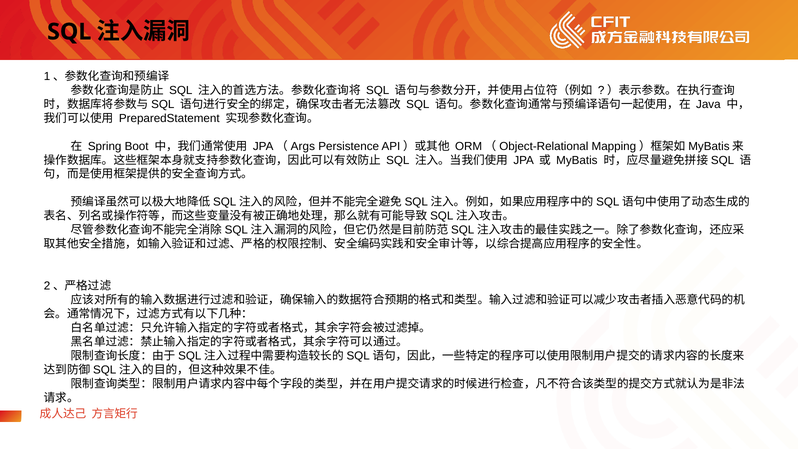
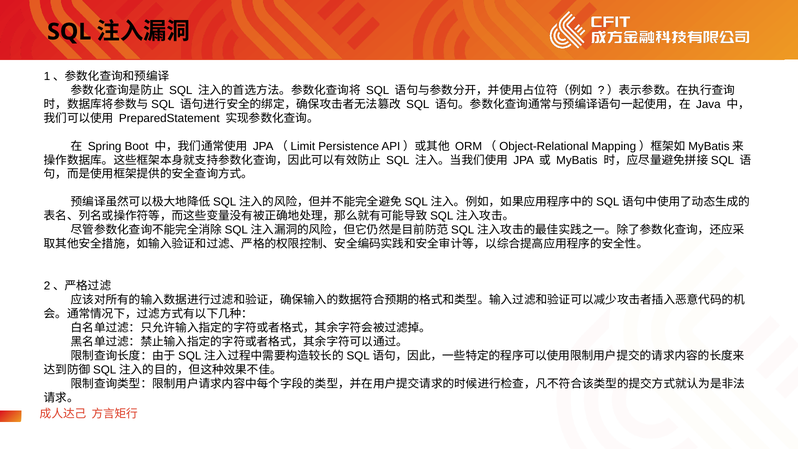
Args: Args -> Limit (303, 146)
